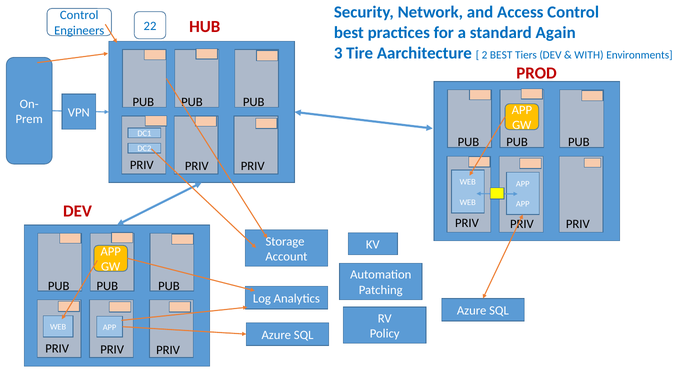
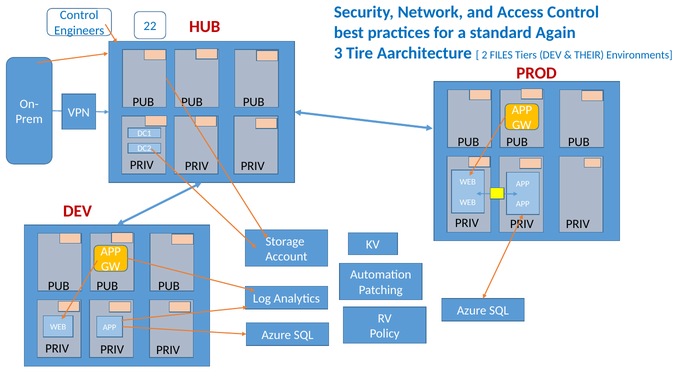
2 BEST: BEST -> FILES (501, 55)
WITH: WITH -> THEIR (589, 55)
